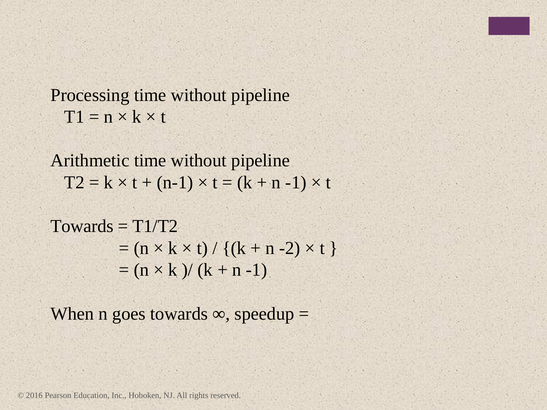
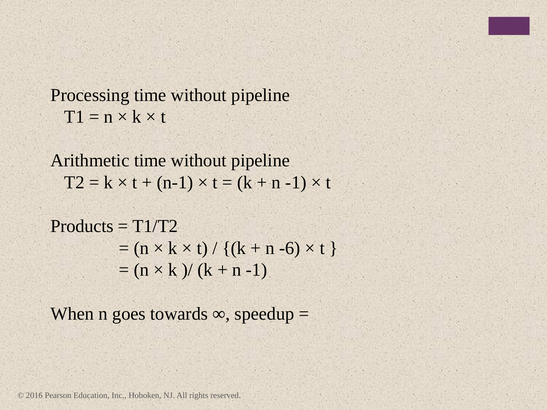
Towards: Towards -> Products (82, 226)
-2: -2 -> -6 (290, 248)
